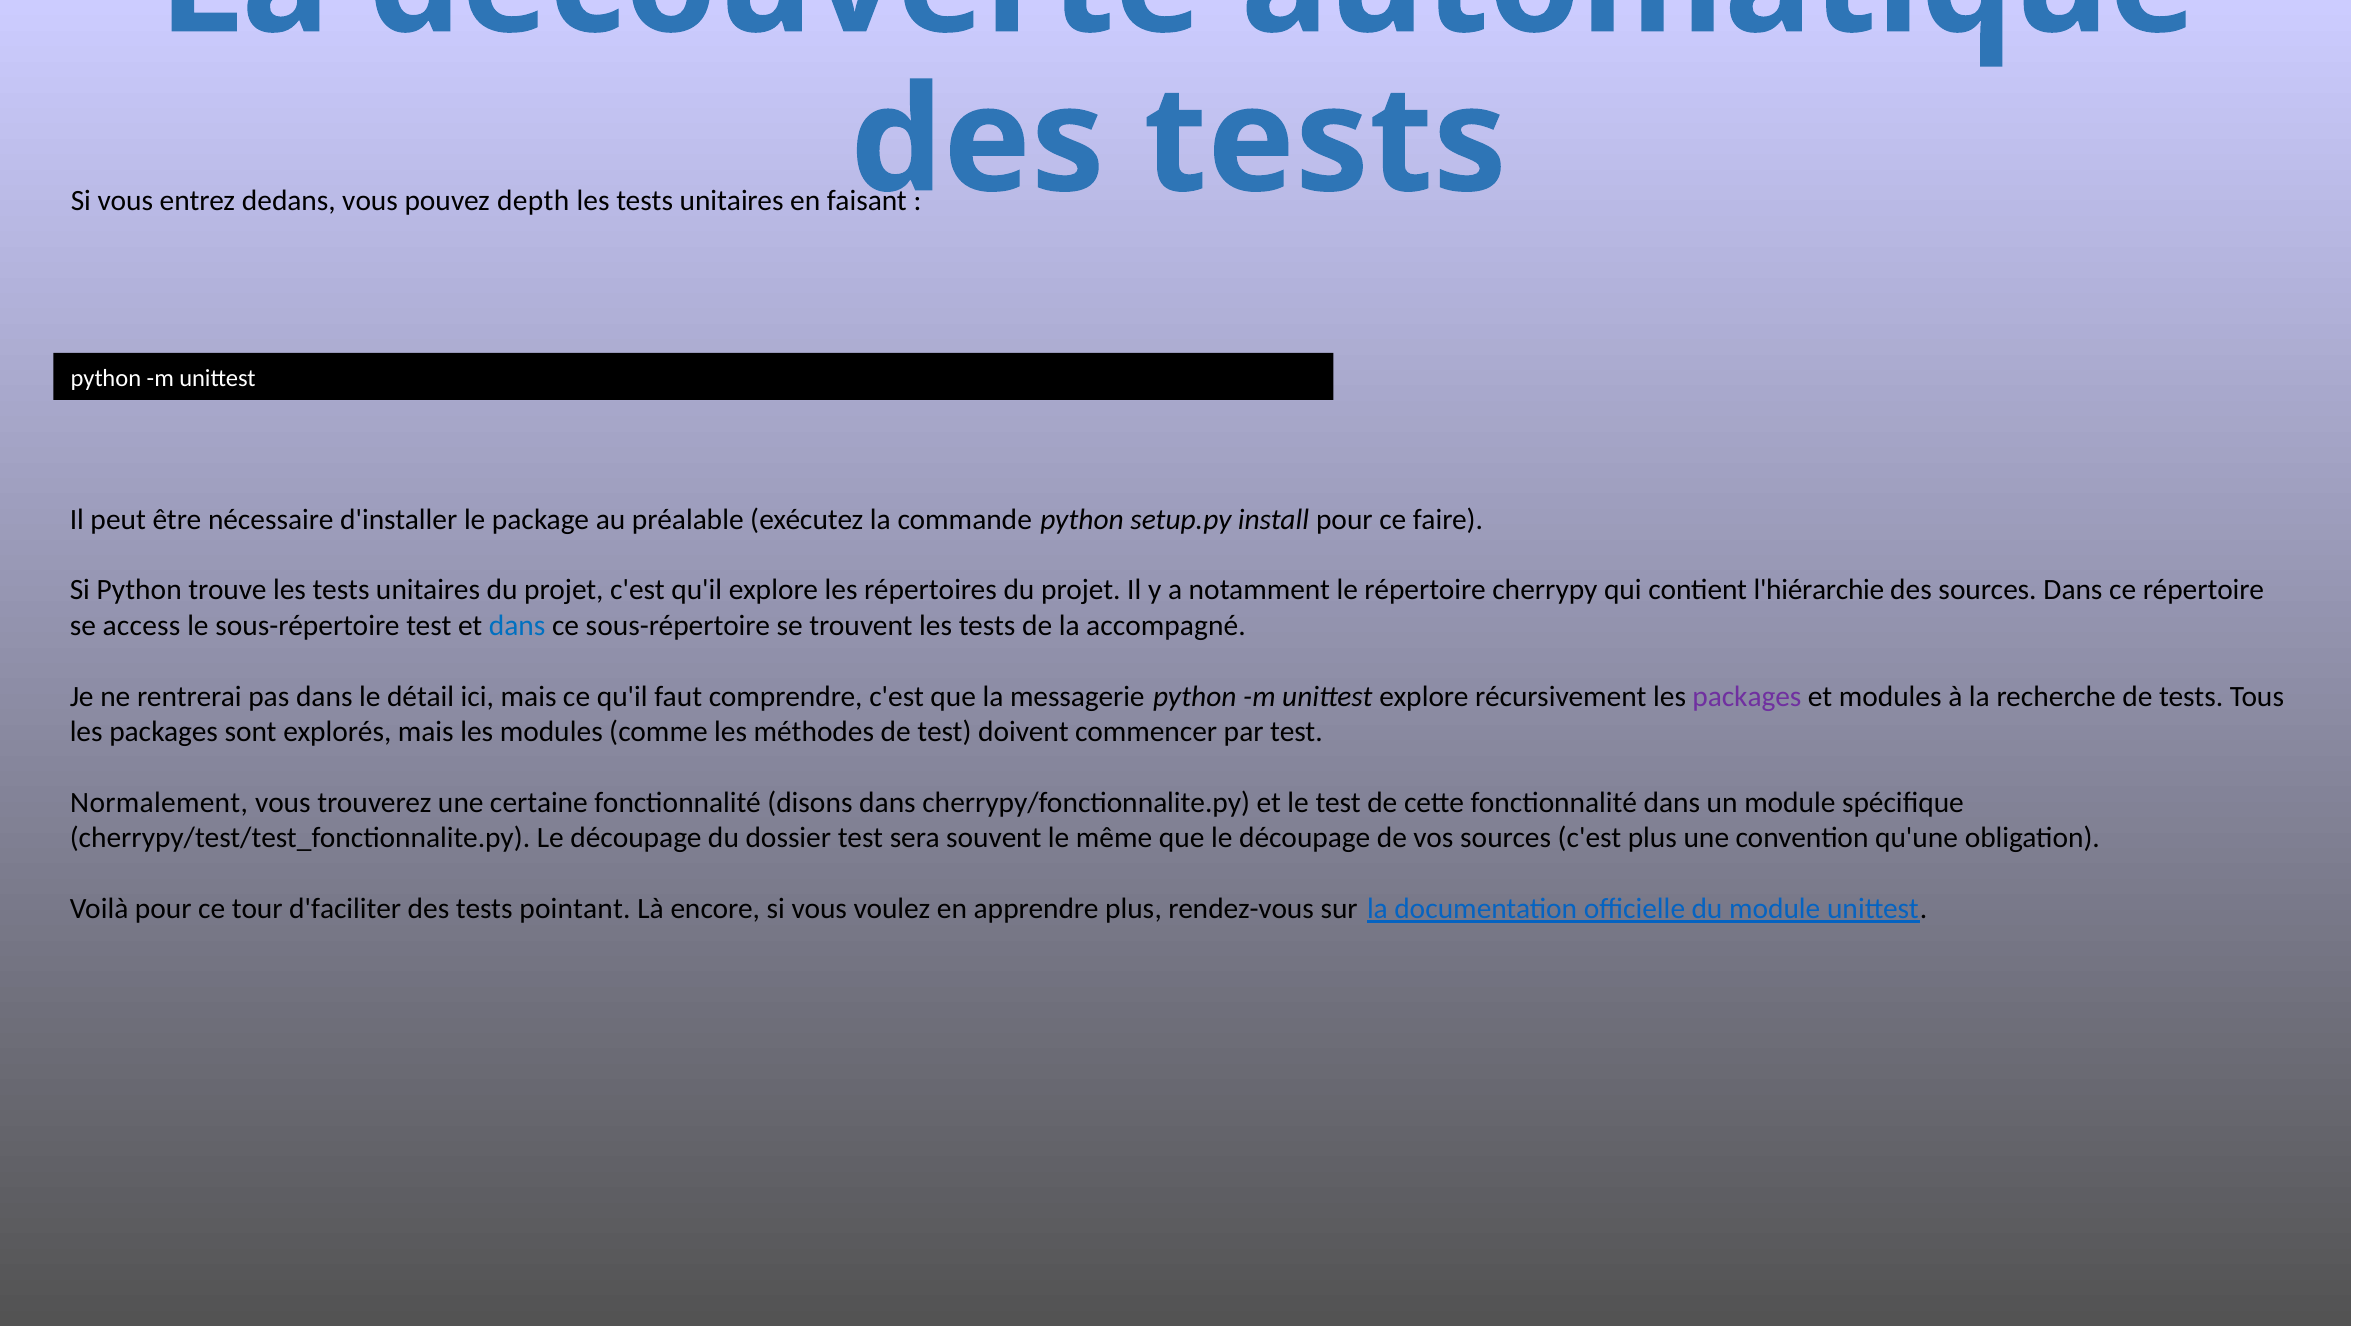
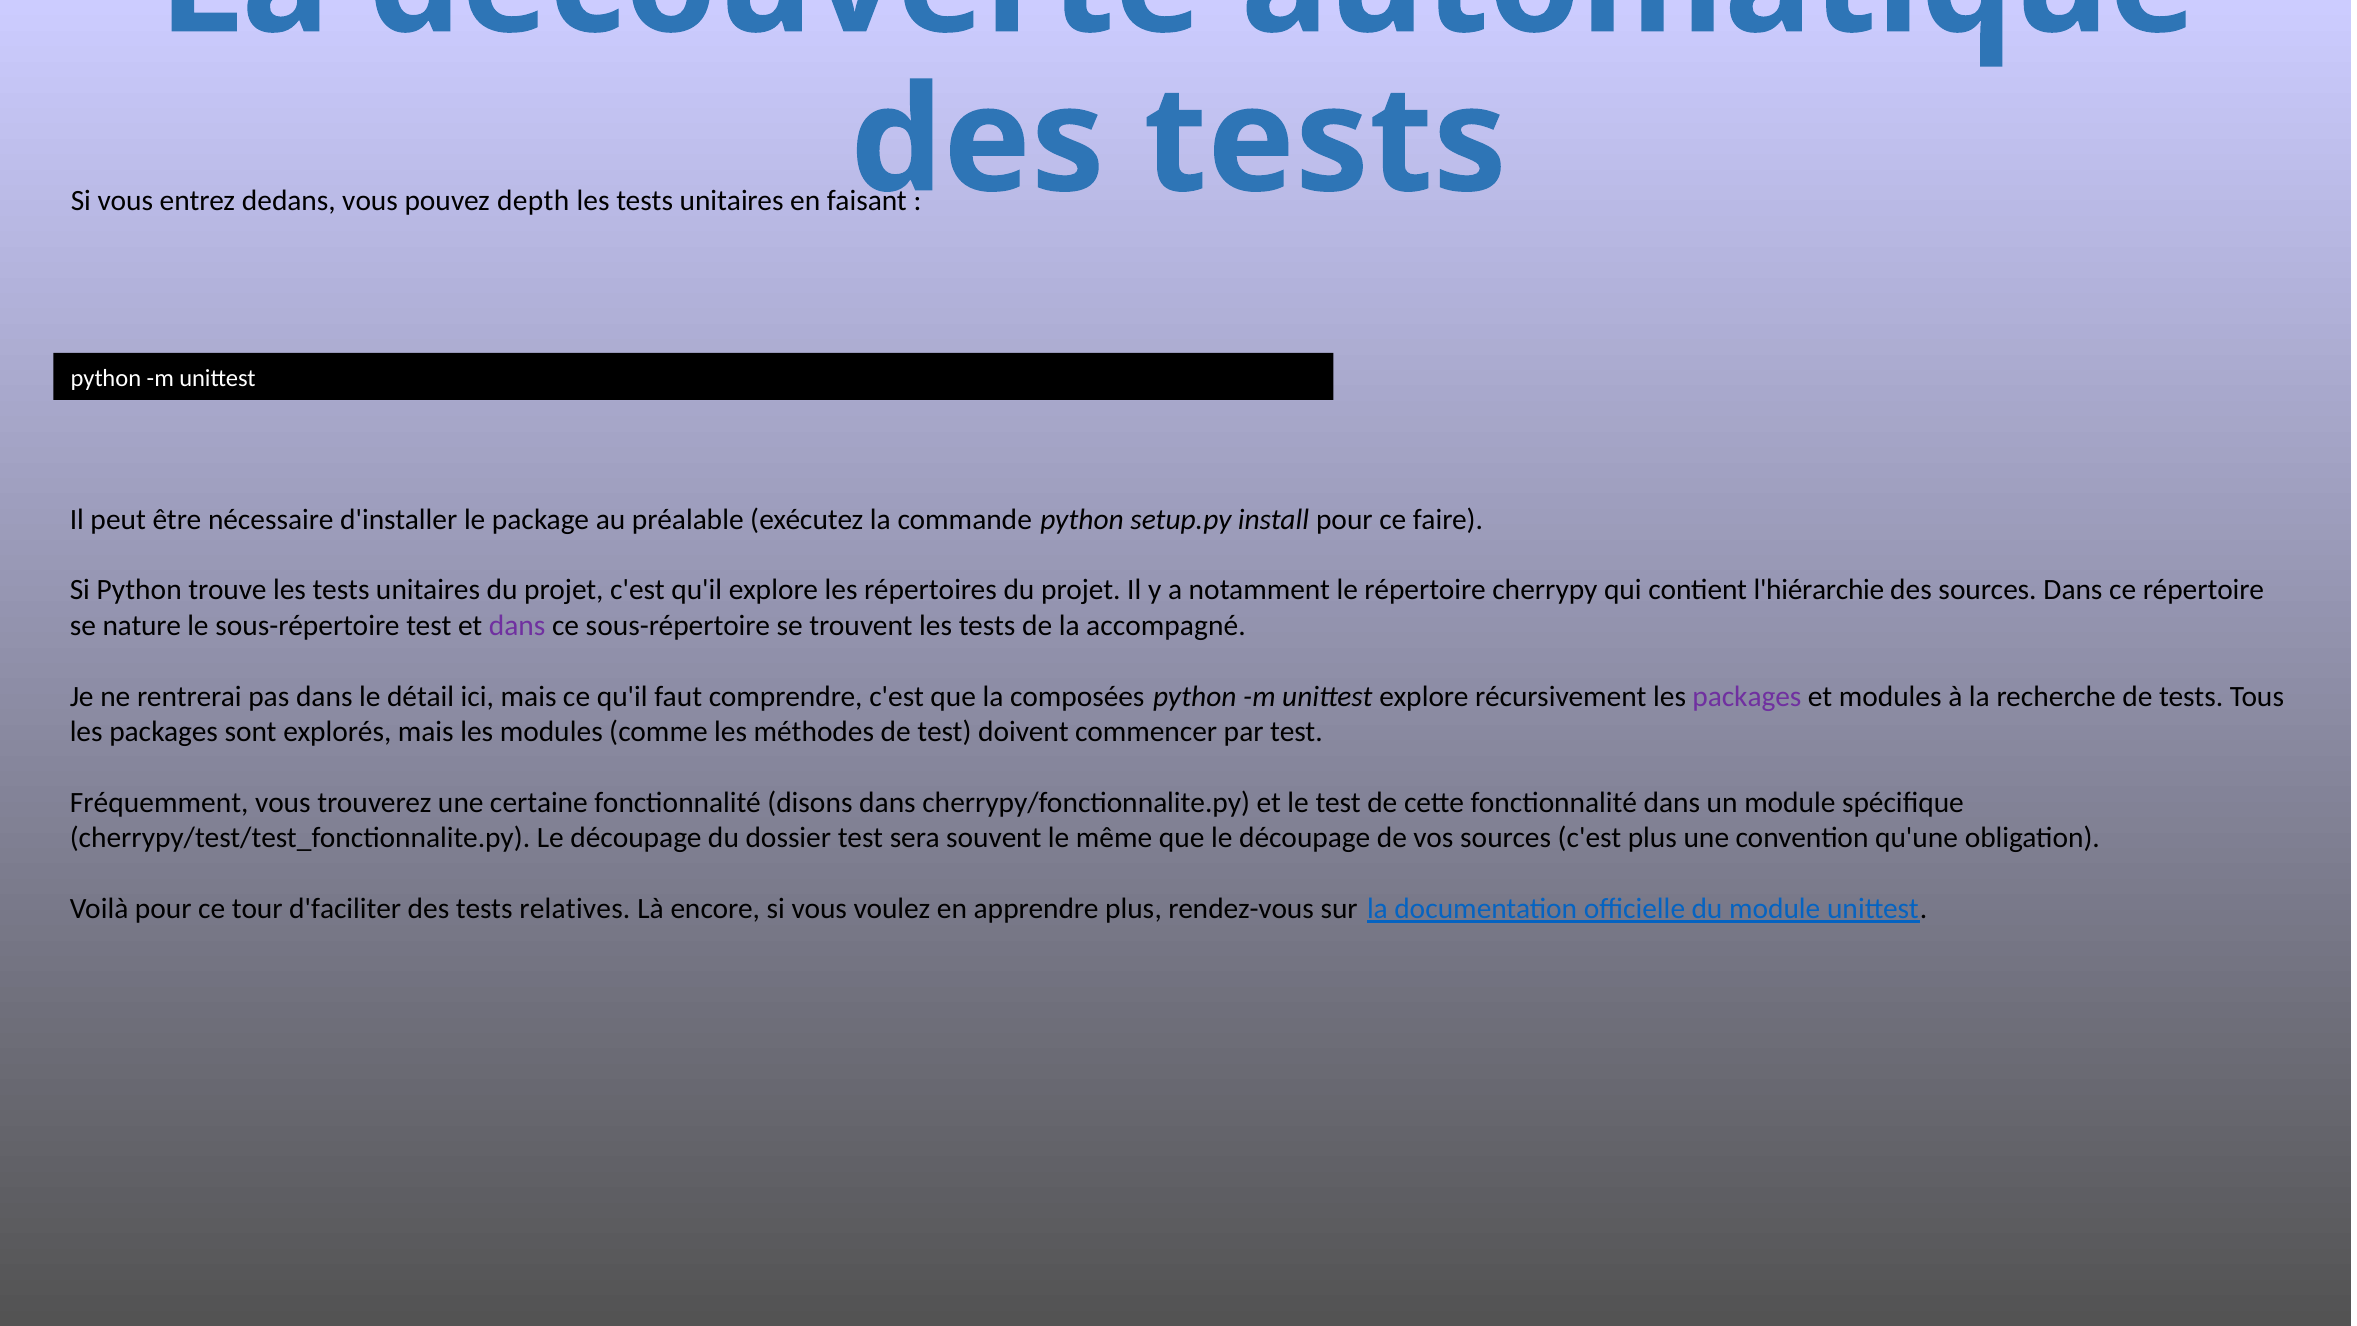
access: access -> nature (142, 625)
dans colour: blue -> purple (517, 625)
messagerie: messagerie -> composées (1077, 696)
Normalement: Normalement -> Fréquemment (159, 802)
pointant: pointant -> relatives (575, 908)
